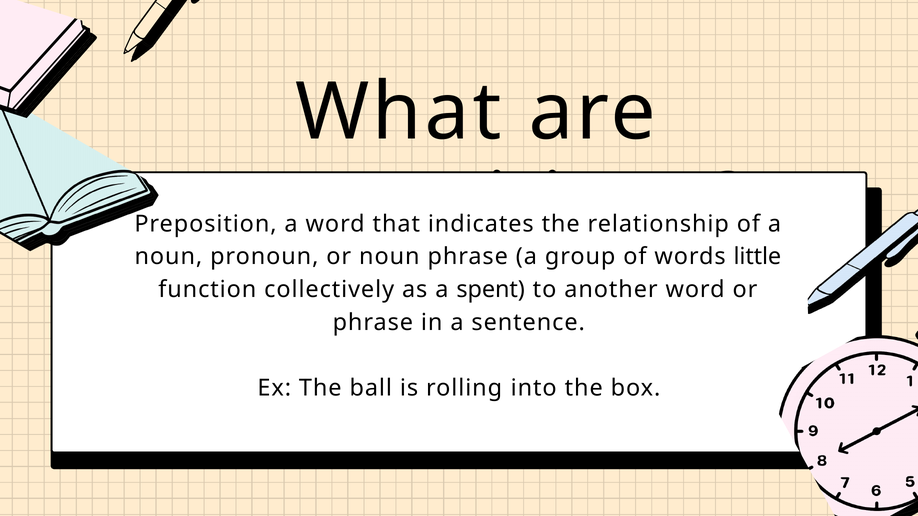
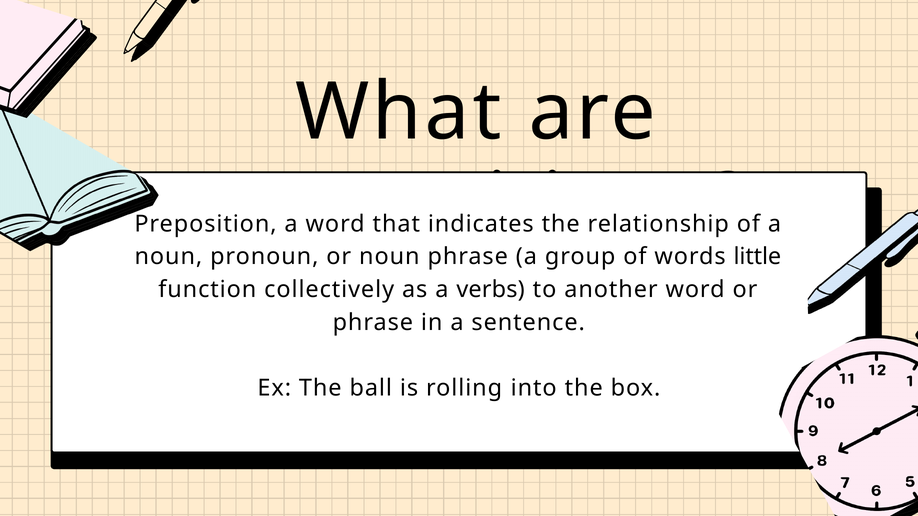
spent: spent -> verbs (491, 290)
